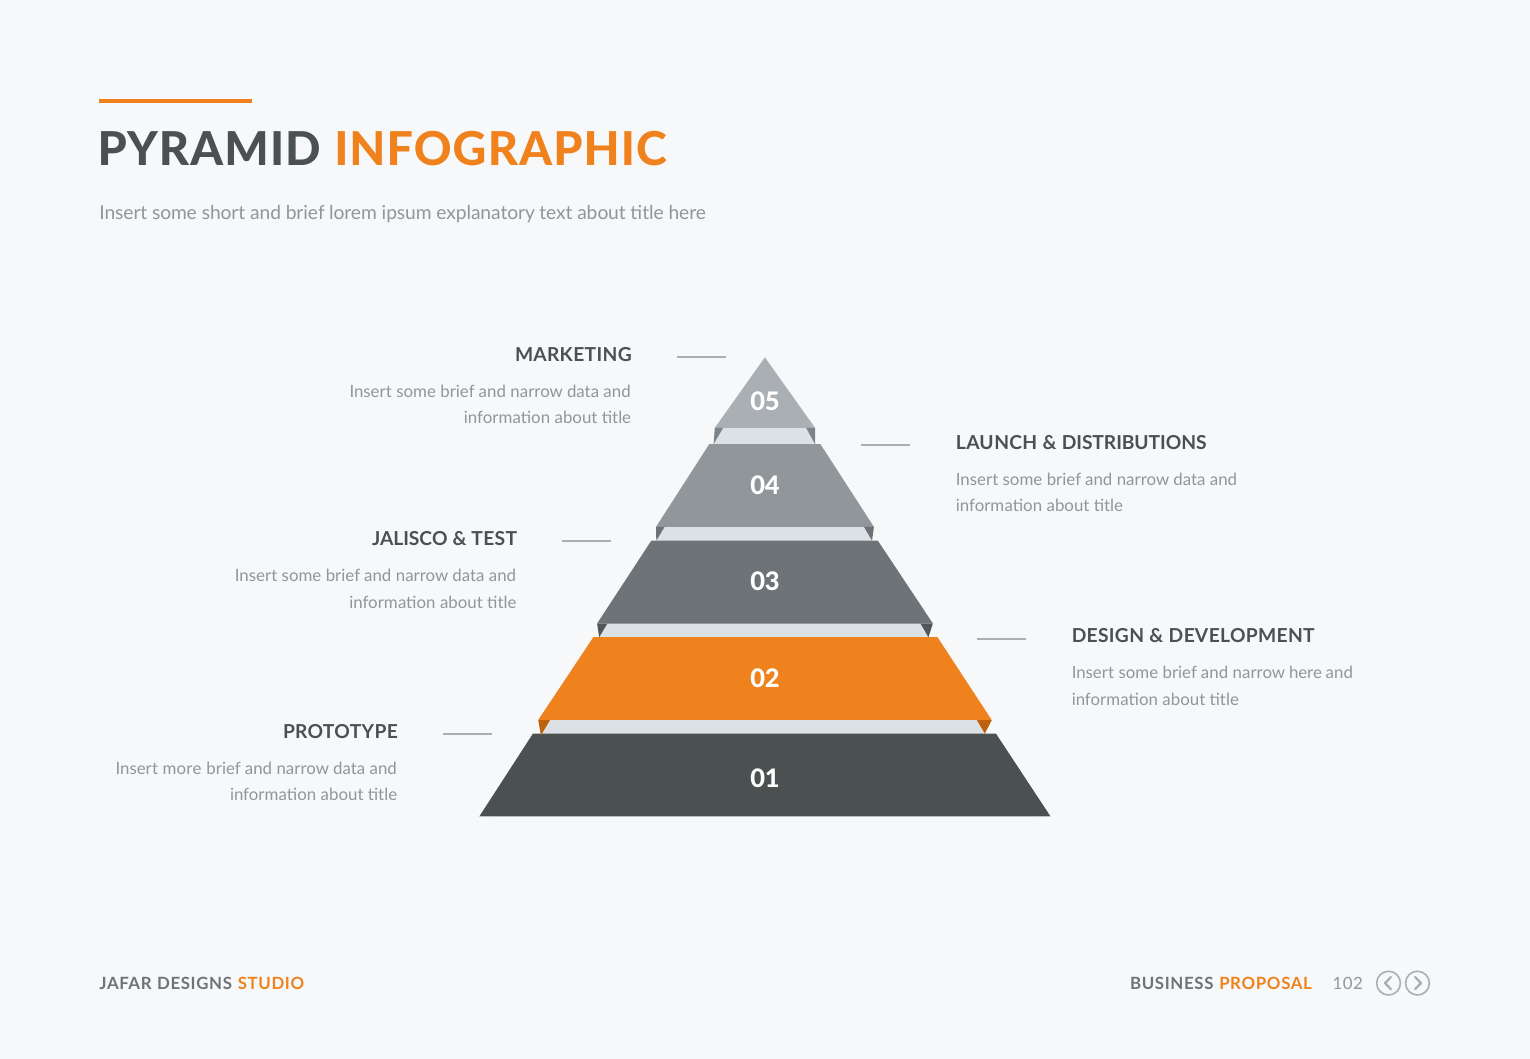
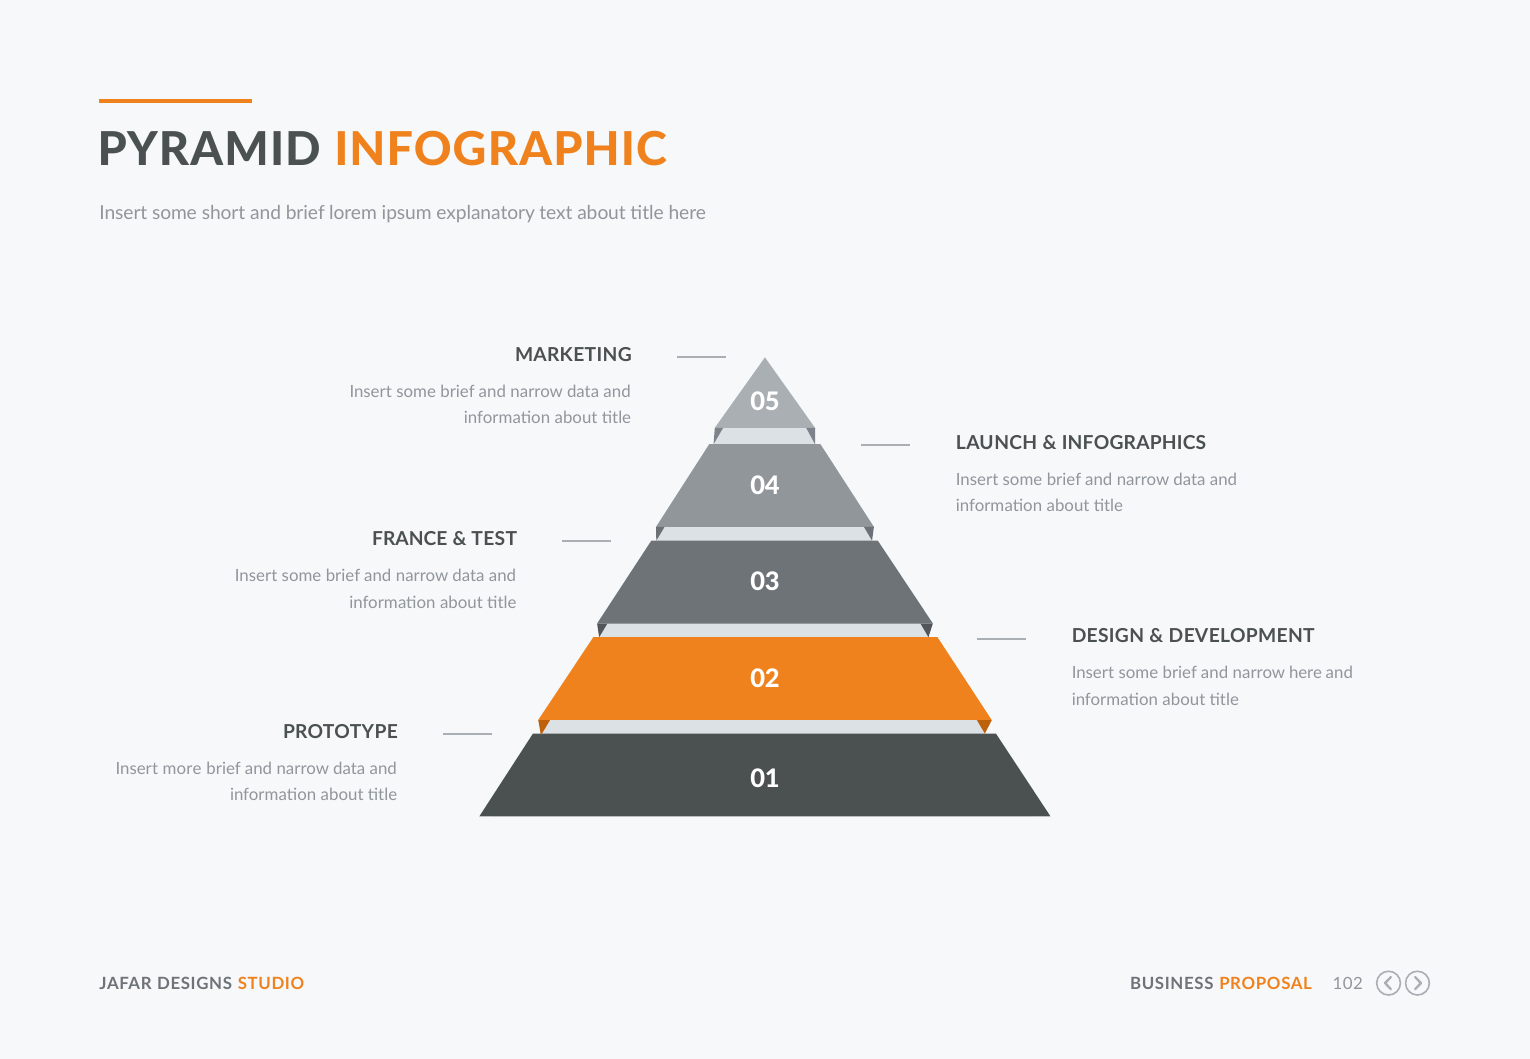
DISTRIBUTIONS: DISTRIBUTIONS -> INFOGRAPHICS (1134, 443)
JALISCO: JALISCO -> FRANCE (410, 540)
